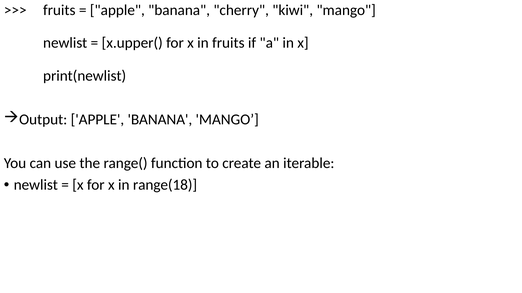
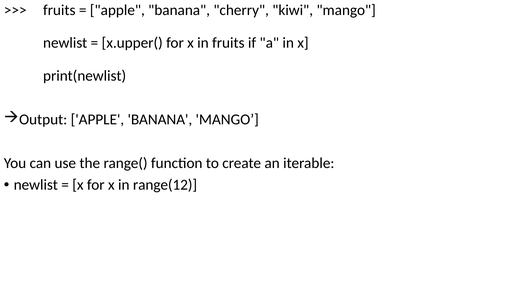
range(18: range(18 -> range(12 (165, 185)
